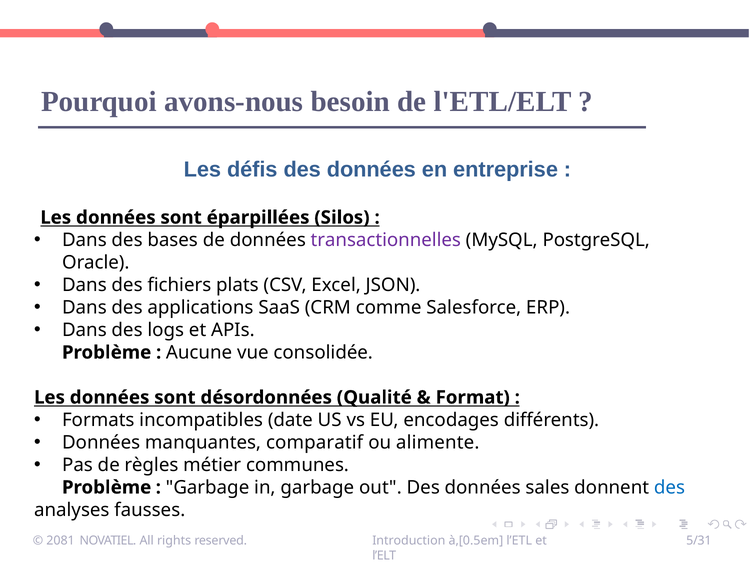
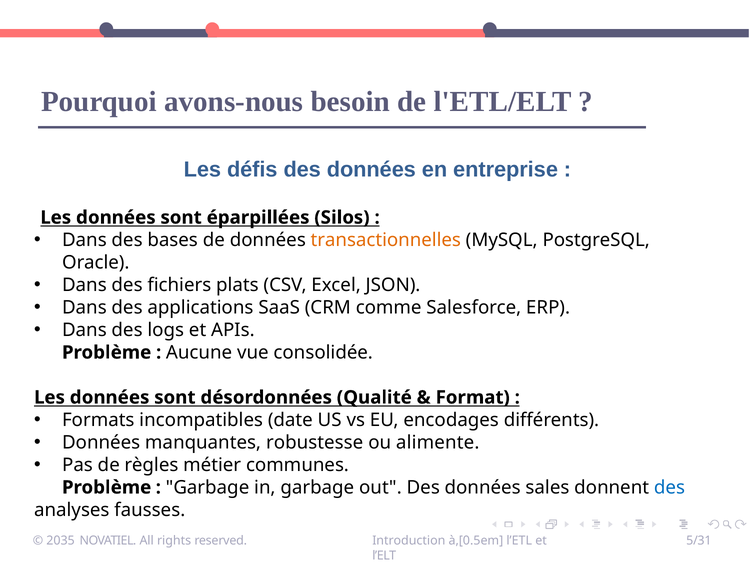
transactionnelles colour: purple -> orange (386, 240)
comparatif: comparatif -> robustesse (315, 442)
2081: 2081 -> 2035 (61, 541)
